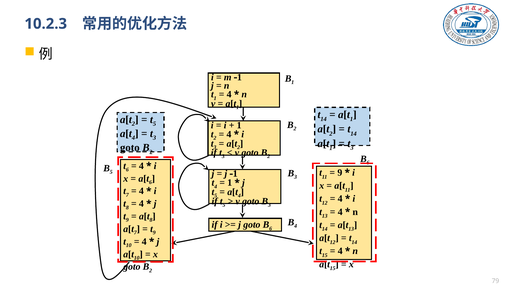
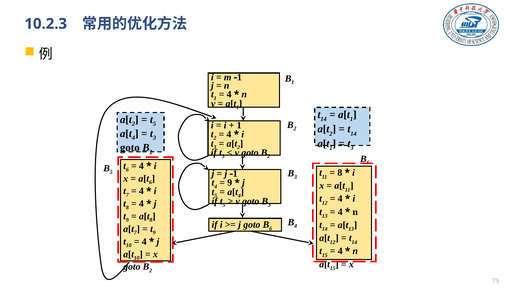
9: 9 -> 8 (340, 173)
1: 1 -> 9 (230, 183)
